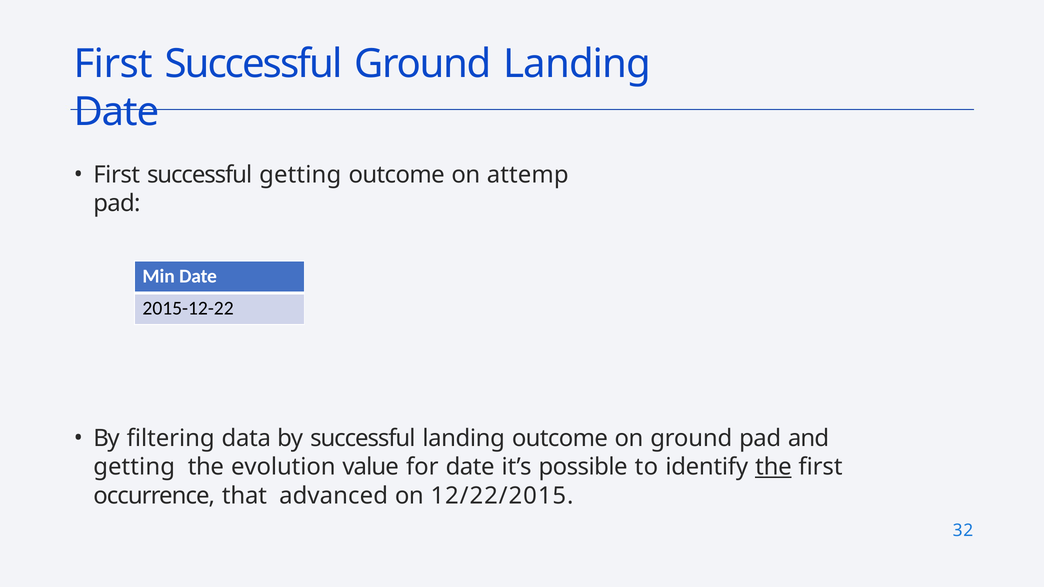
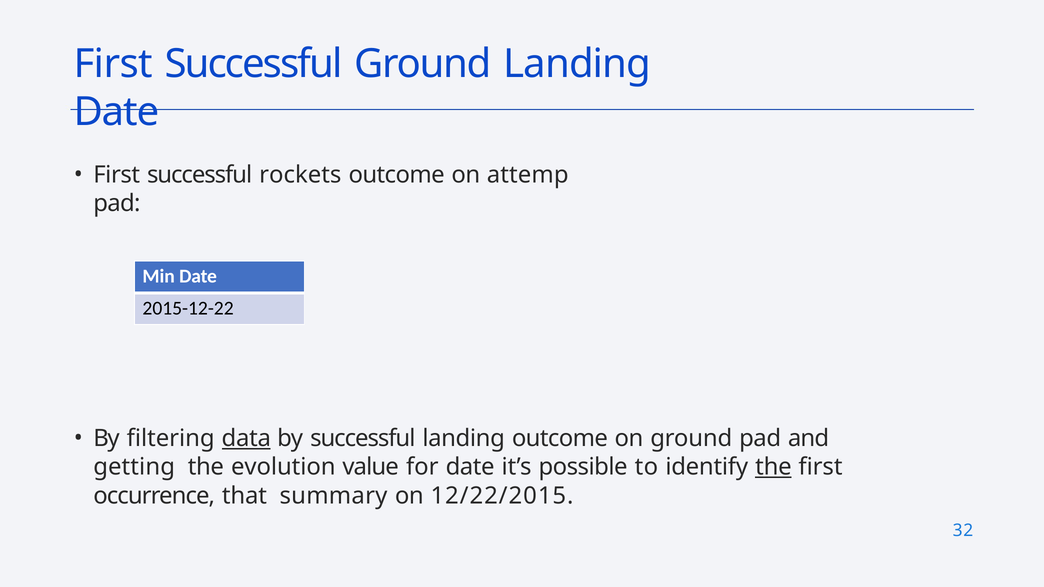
successful getting: getting -> rockets (300, 175)
data underline: none -> present (246, 438)
advanced: advanced -> summary (333, 496)
